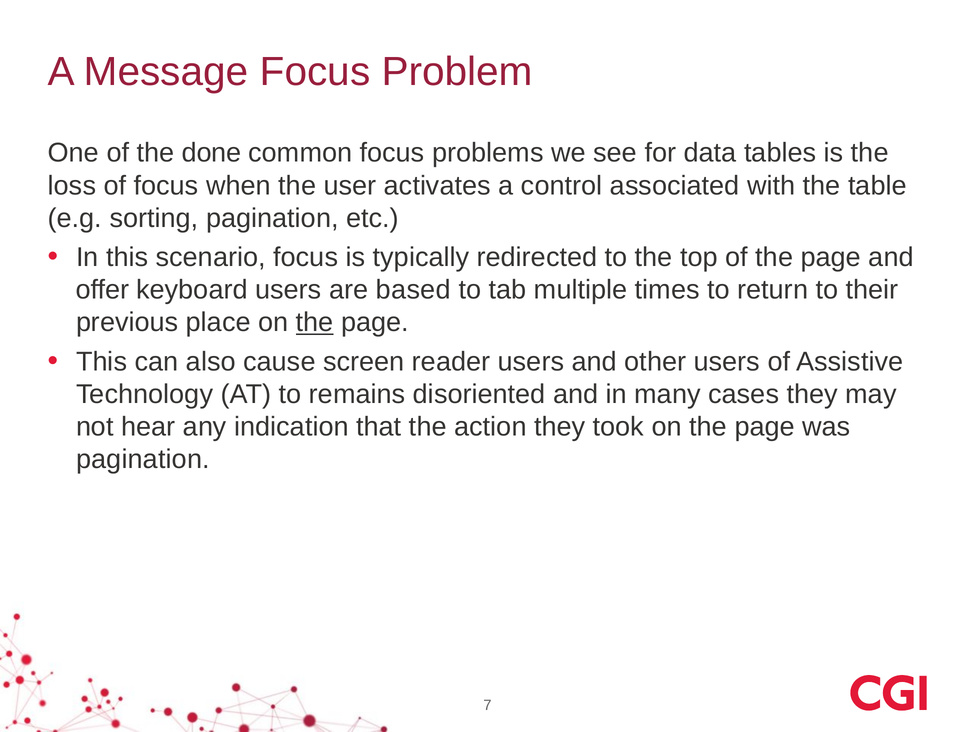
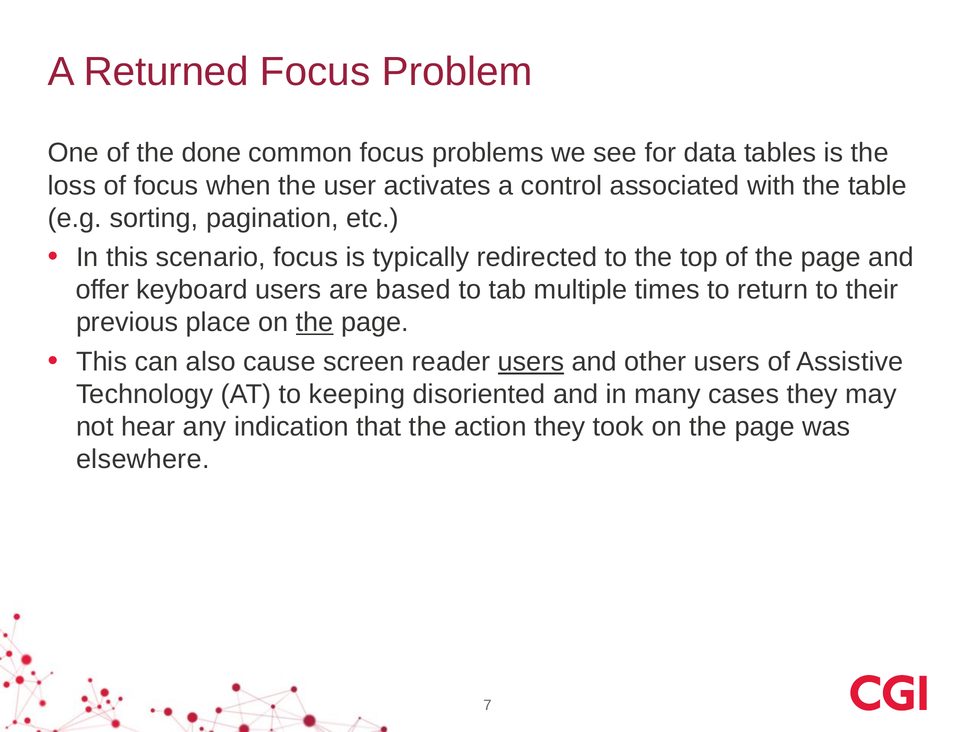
Message: Message -> Returned (166, 72)
users underline: none -> present (531, 361)
remains: remains -> keeping (357, 394)
pagination: pagination -> elsewhere (143, 459)
